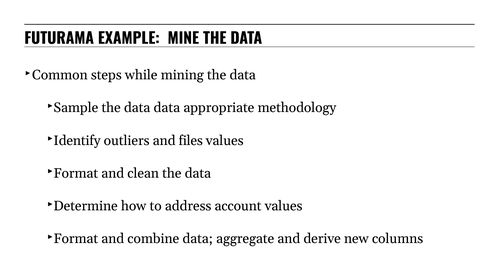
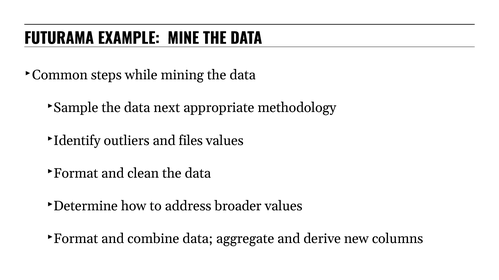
data data: data -> next (167, 108)
account: account -> broader (238, 206)
